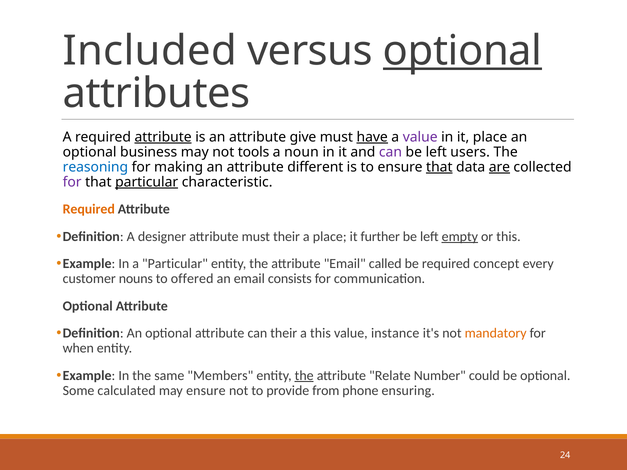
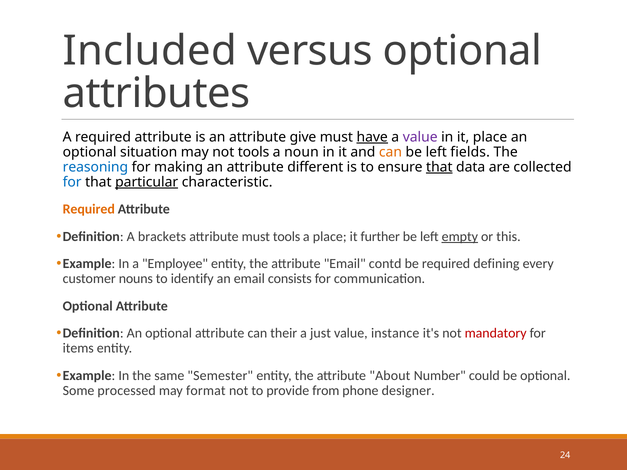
optional underline: present -> none (463, 51)
attribute underline: present -> none (163, 137)
business: business -> situation (149, 152)
can colour: purple -> orange (390, 152)
users: users -> fields (470, 152)
are underline: present -> none (499, 167)
for colour: purple -> blue (72, 182)
designer: designer -> brackets (162, 237)
must their: their -> tools (287, 237)
a Particular: Particular -> Employee (175, 264)
called: called -> contd (385, 264)
concept: concept -> defining (496, 264)
offered: offered -> identify (192, 279)
a this: this -> just (320, 333)
mandatory colour: orange -> red (496, 333)
when: when -> items (78, 348)
Members: Members -> Semester (220, 376)
the underline: present -> none (304, 376)
Relate: Relate -> About (390, 376)
calculated: calculated -> processed (127, 391)
may ensure: ensure -> format (206, 391)
ensuring: ensuring -> designer (408, 391)
